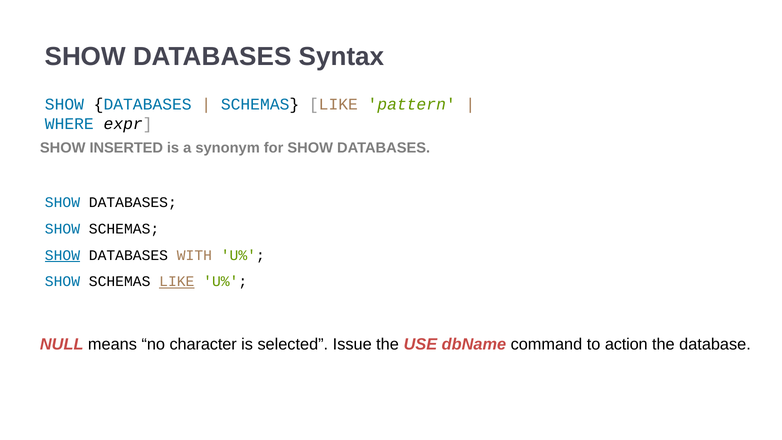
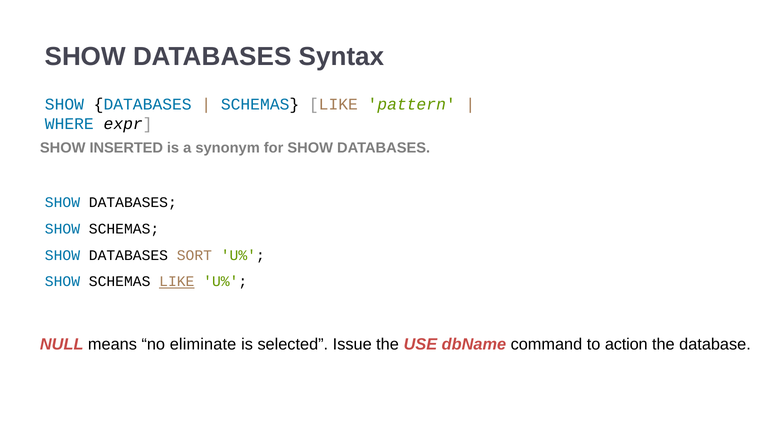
SHOW underline: present -> none (62, 255)
WITH: WITH -> SORT (194, 255)
character: character -> eliminate (203, 344)
